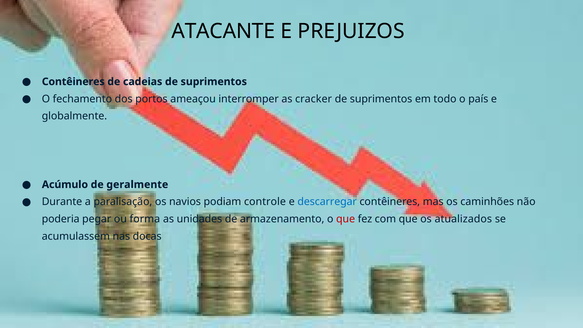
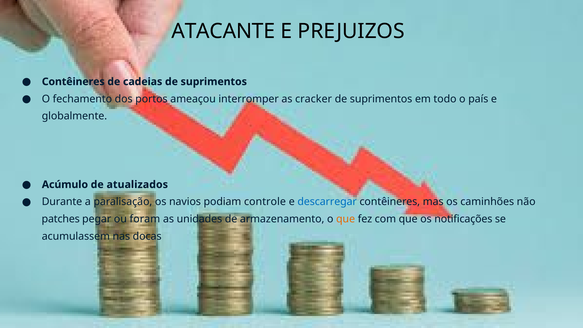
geralmente: geralmente -> atualizados (137, 185)
poderia: poderia -> patches (61, 219)
forma: forma -> foram (145, 219)
que colour: red -> orange (346, 219)
atualizados: atualizados -> notificações (463, 219)
